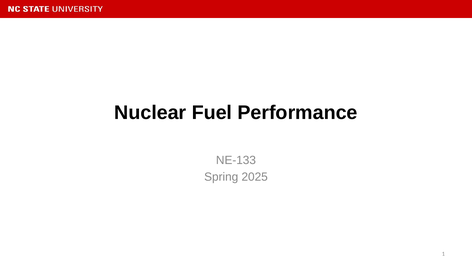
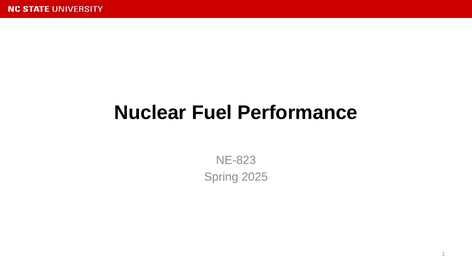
NE-133: NE-133 -> NE-823 (236, 160)
